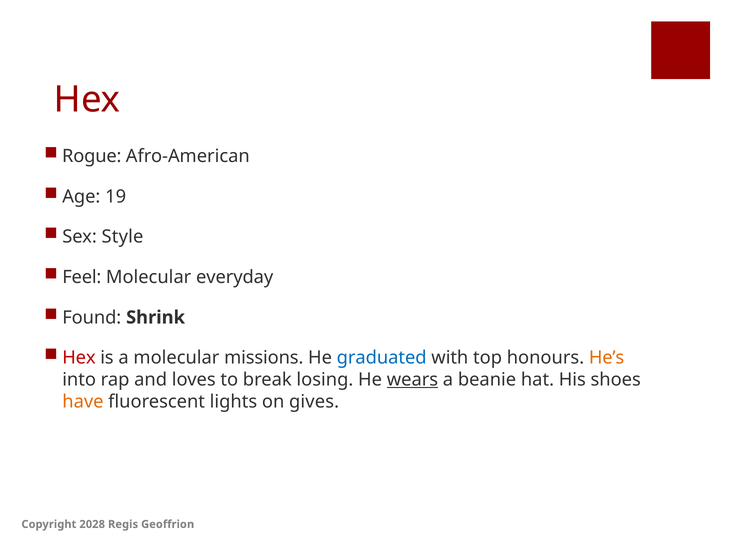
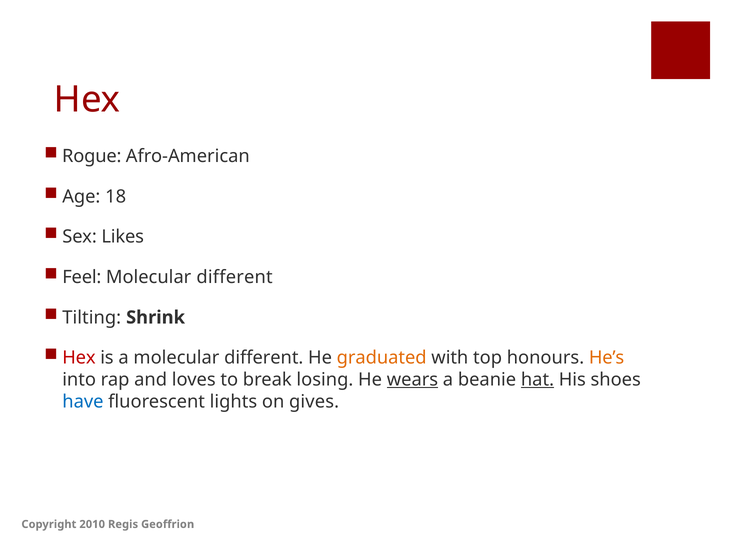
19: 19 -> 18 (116, 196)
Style: Style -> Likes (123, 237)
everyday: everyday -> different (235, 277)
Found: Found -> Tilting (92, 317)
a molecular missions: missions -> different (264, 358)
graduated colour: blue -> orange (382, 358)
hat underline: none -> present (537, 380)
have colour: orange -> blue (83, 402)
2028: 2028 -> 2010 (92, 524)
